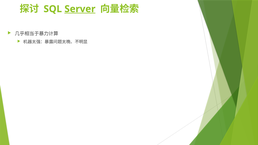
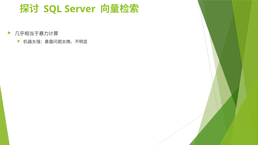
Server underline: present -> none (80, 9)
